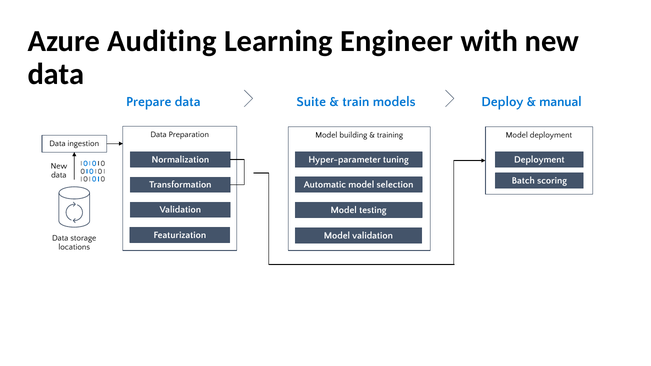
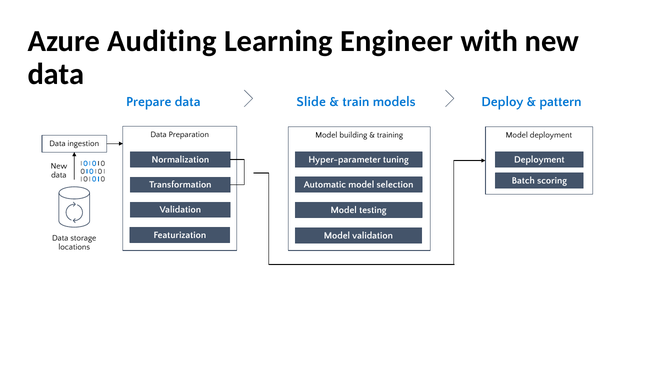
Suite: Suite -> Slide (311, 102)
manual: manual -> pattern (560, 102)
